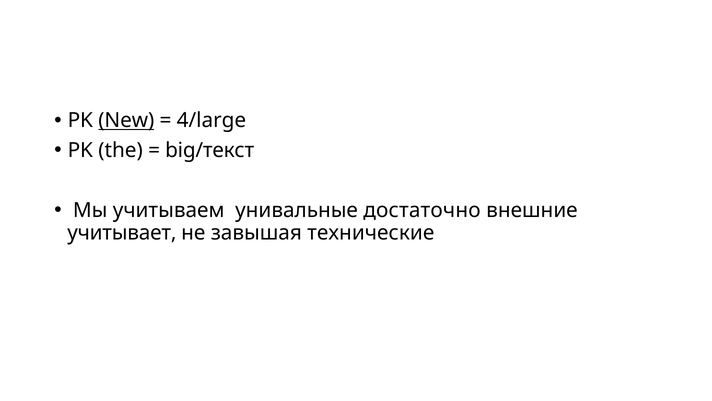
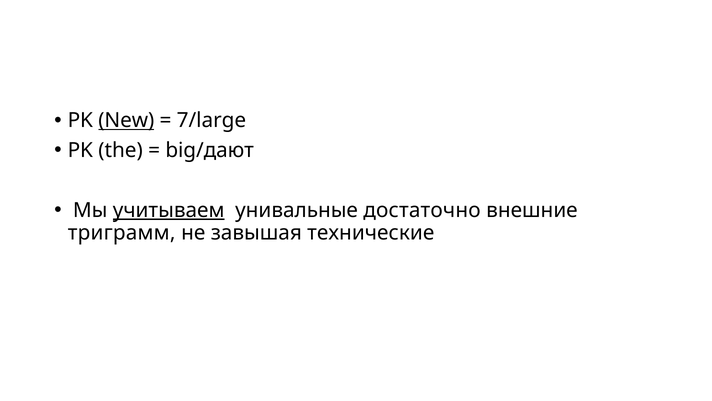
4/large: 4/large -> 7/large (211, 120)
big/текст: big/текст -> big/дают (210, 150)
учитываем underline: none -> present (169, 210)
учитывает: учитывает -> триграмм (122, 232)
